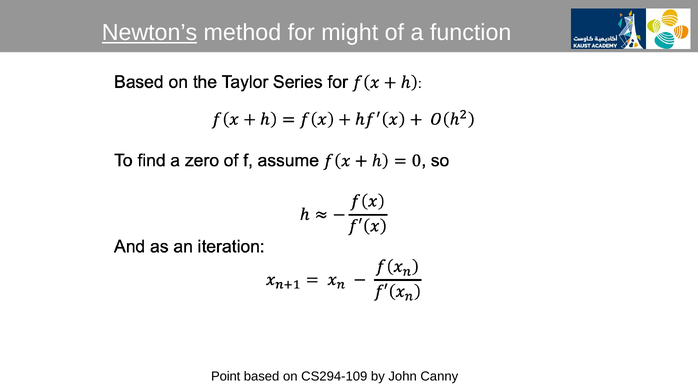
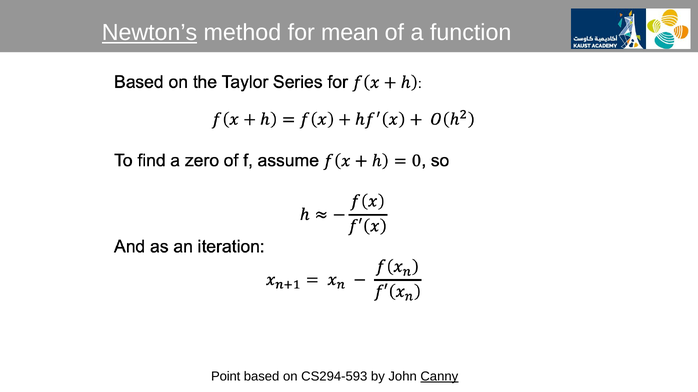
might: might -> mean (350, 33)
CS294-109: CS294-109 -> CS294-593 (334, 377)
Canny underline: none -> present (439, 377)
